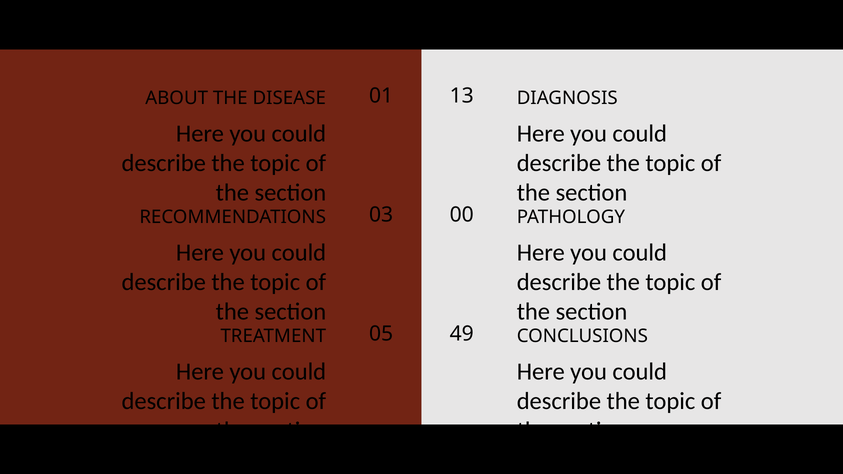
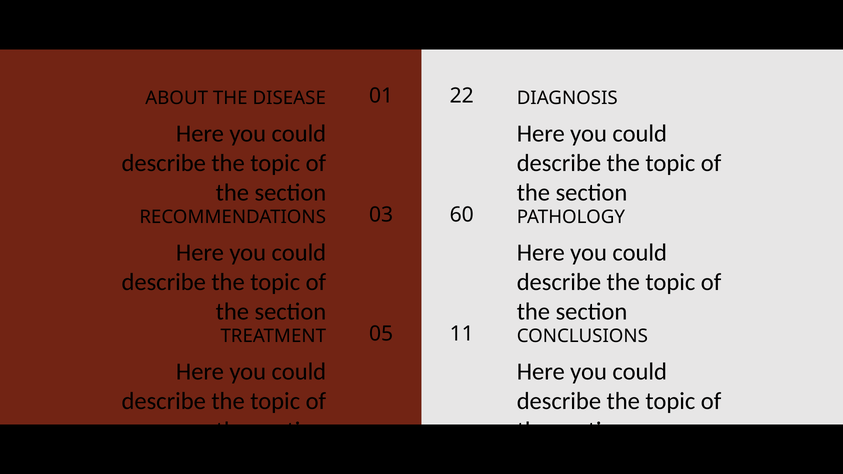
13: 13 -> 22 (462, 96)
00: 00 -> 60 (462, 215)
49: 49 -> 11 (462, 334)
